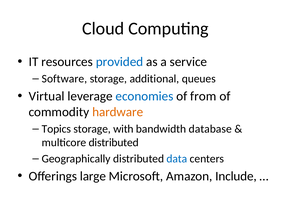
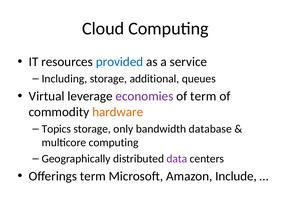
Software: Software -> Including (64, 79)
economies colour: blue -> purple (144, 96)
of from: from -> term (203, 96)
with: with -> only (123, 129)
multicore distributed: distributed -> computing (114, 143)
data colour: blue -> purple (177, 159)
Offerings large: large -> term (93, 176)
